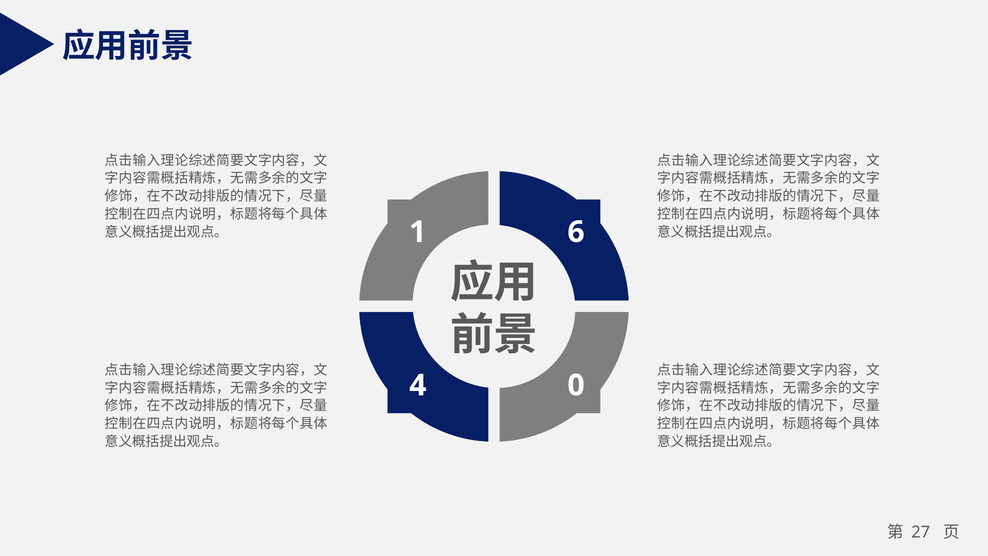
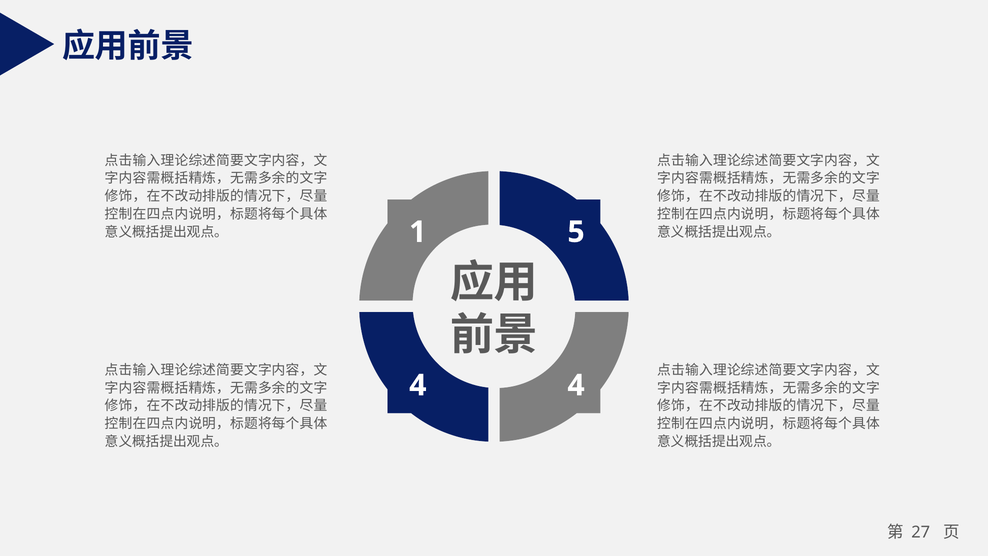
6: 6 -> 5 (576, 232)
4 0: 0 -> 4 (576, 385)
